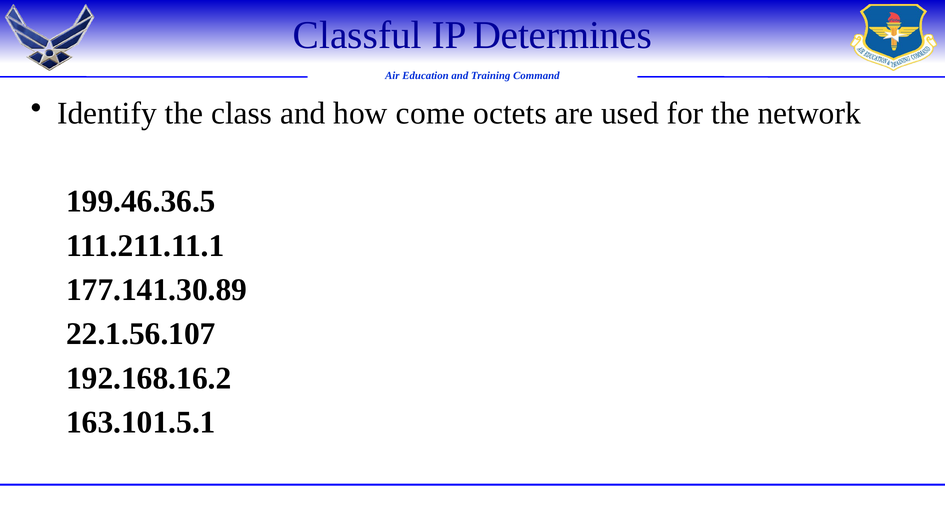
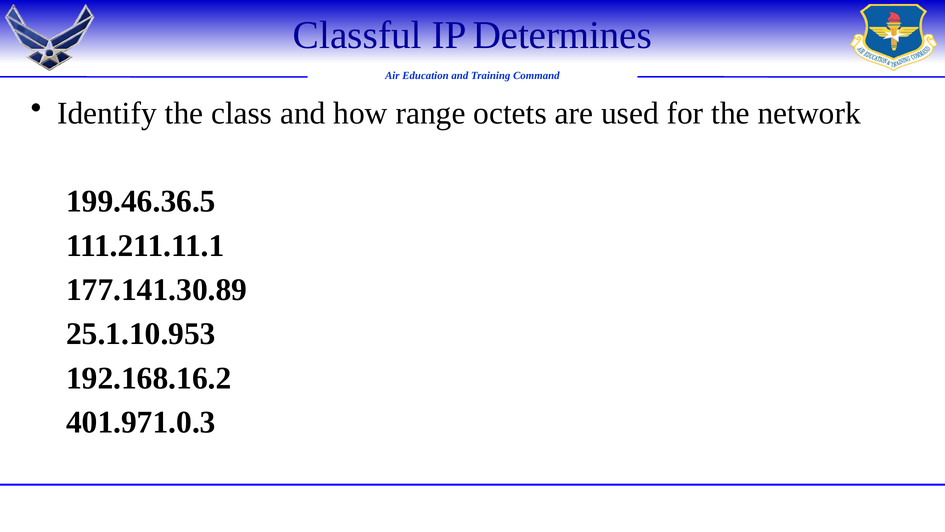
come: come -> range (431, 113)
22.1.56.107: 22.1.56.107 -> 25.1.10.953 (141, 334)
163.101.5.1: 163.101.5.1 -> 401.971.0.3 (141, 422)
